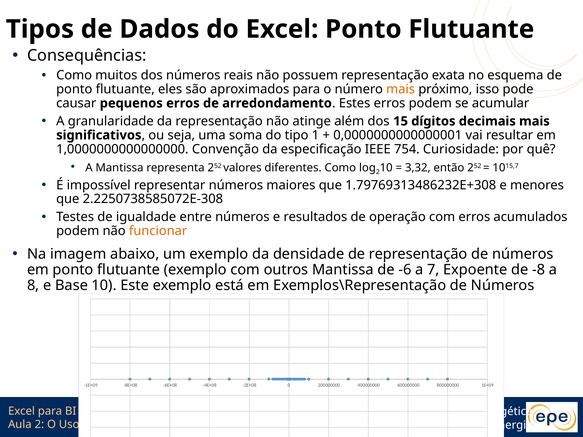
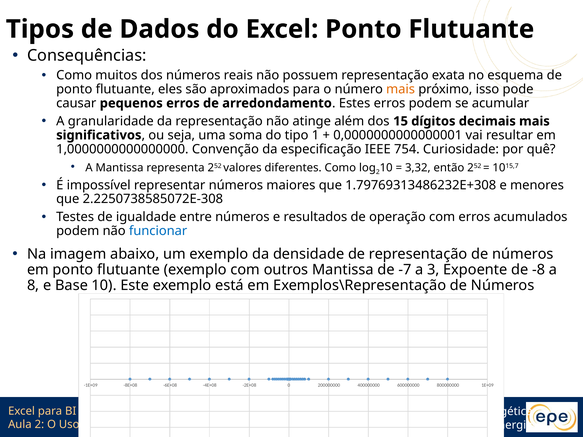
funcionar colour: orange -> blue (158, 231)
-6: -6 -> -7 (405, 270)
7: 7 -> 3 (433, 270)
